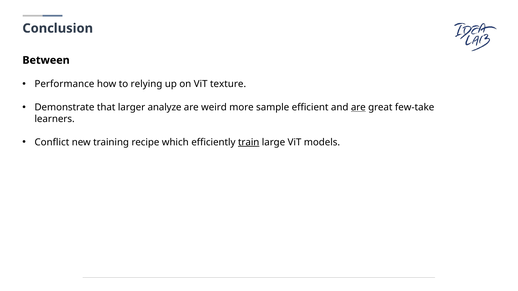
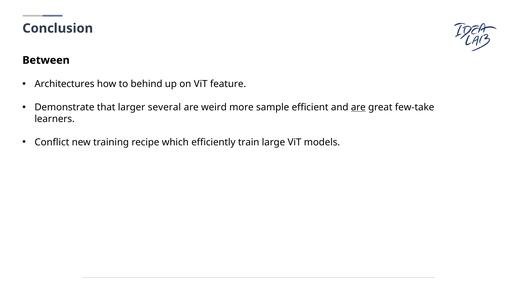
Performance: Performance -> Architectures (65, 84)
relying: relying -> behind (147, 84)
texture: texture -> feature (228, 84)
analyze: analyze -> several (164, 108)
train underline: present -> none (249, 142)
